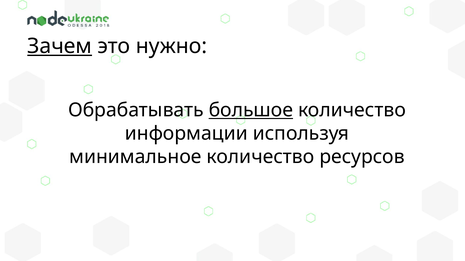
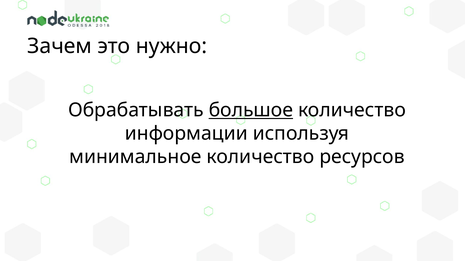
Зачем underline: present -> none (60, 46)
